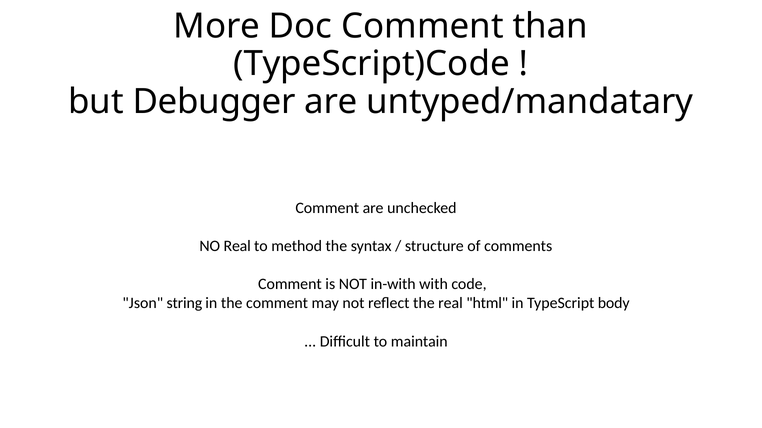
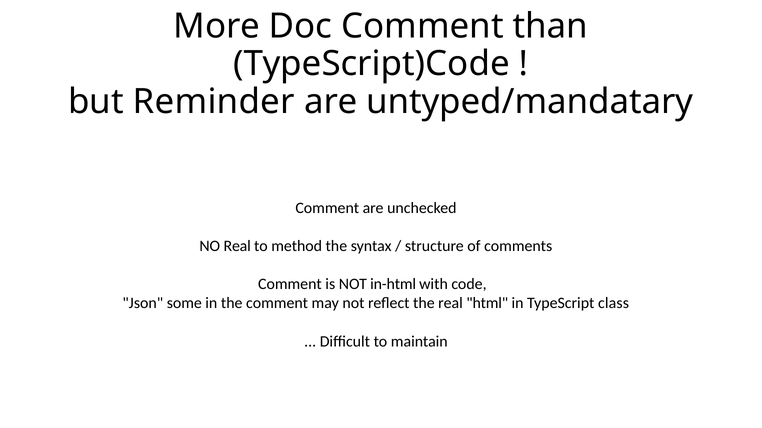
Debugger: Debugger -> Reminder (214, 102)
in-with: in-with -> in-html (393, 285)
string: string -> some (184, 304)
body: body -> class (614, 304)
